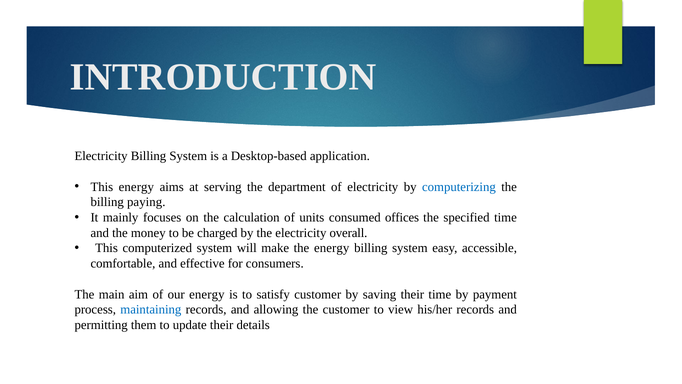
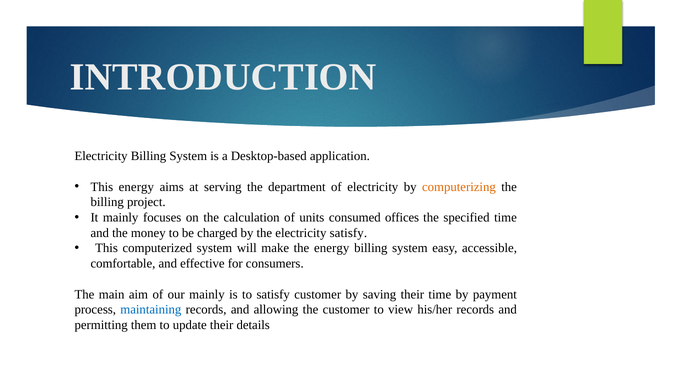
computerizing colour: blue -> orange (459, 187)
paying: paying -> project (146, 202)
electricity overall: overall -> satisfy (348, 233)
our energy: energy -> mainly (207, 294)
